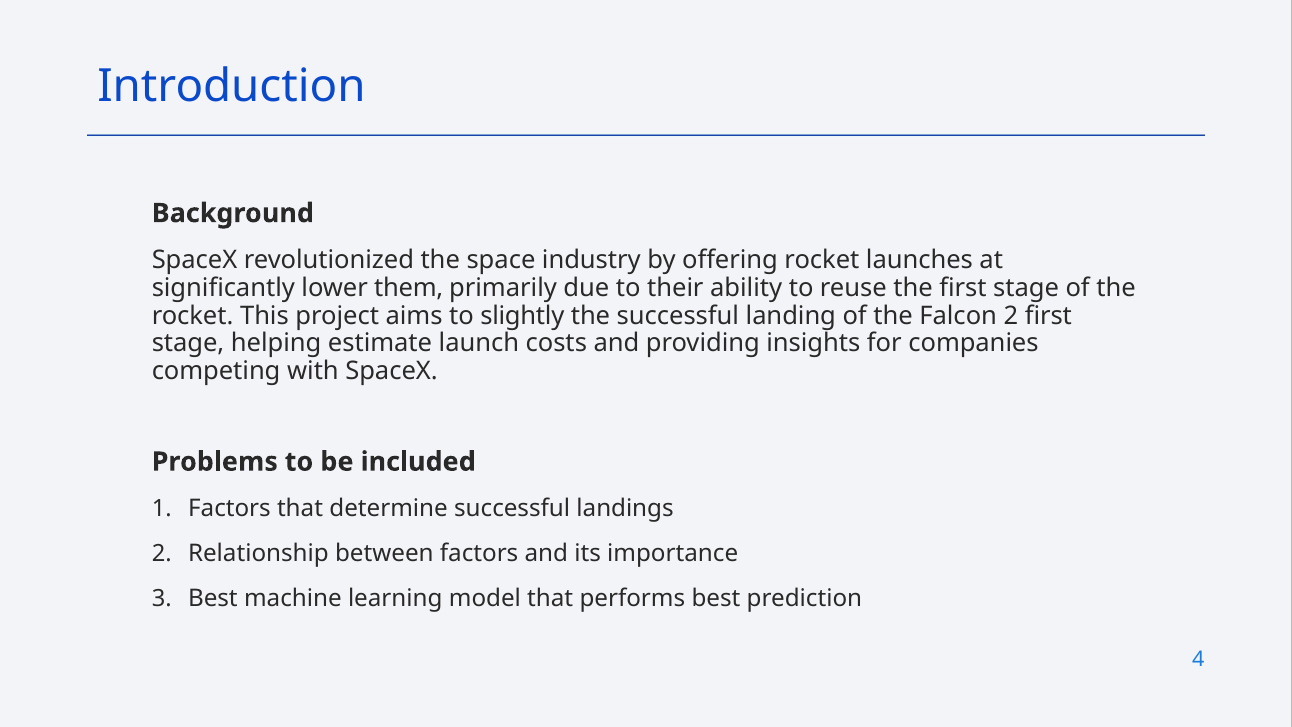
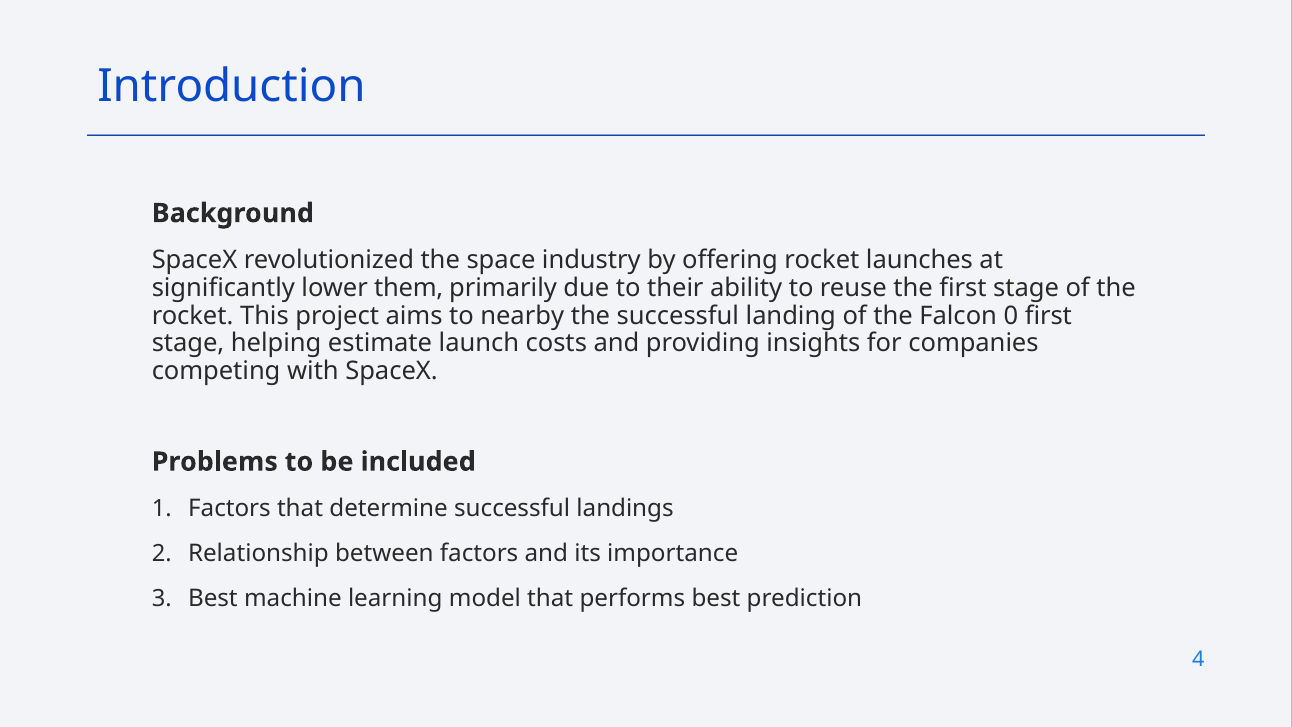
slightly: slightly -> nearby (522, 316)
Falcon 2: 2 -> 0 (1011, 316)
